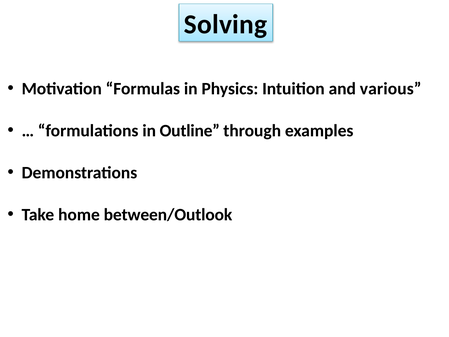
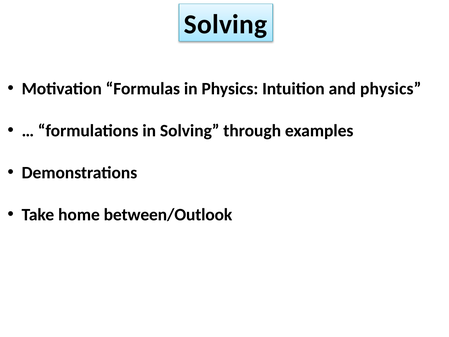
and various: various -> physics (391, 89)
in Outline: Outline -> Solving (190, 131)
